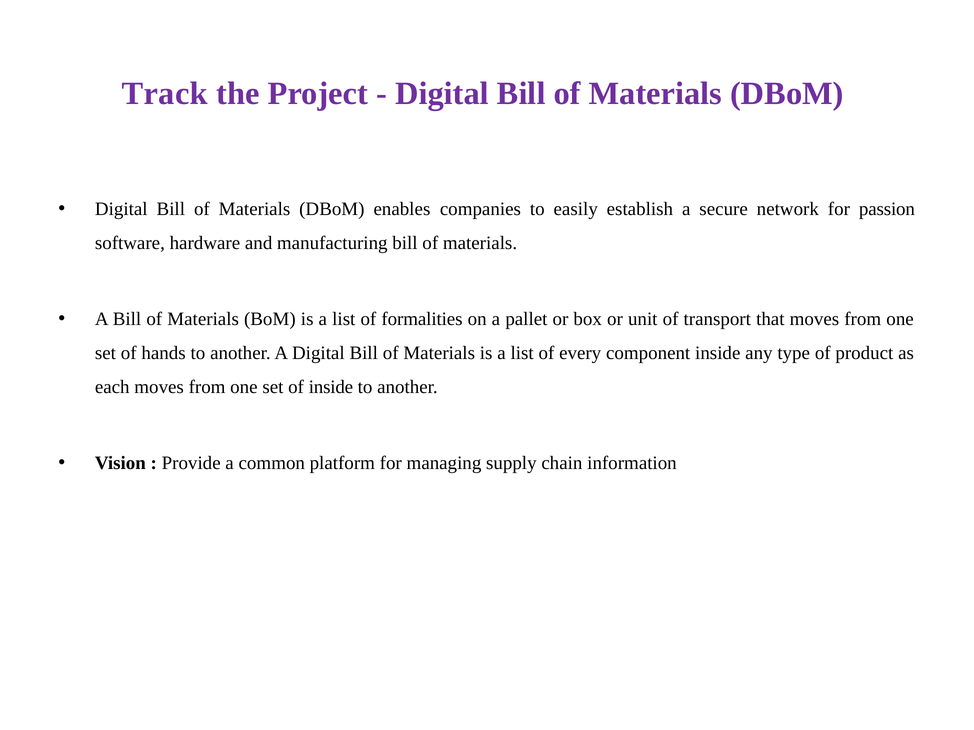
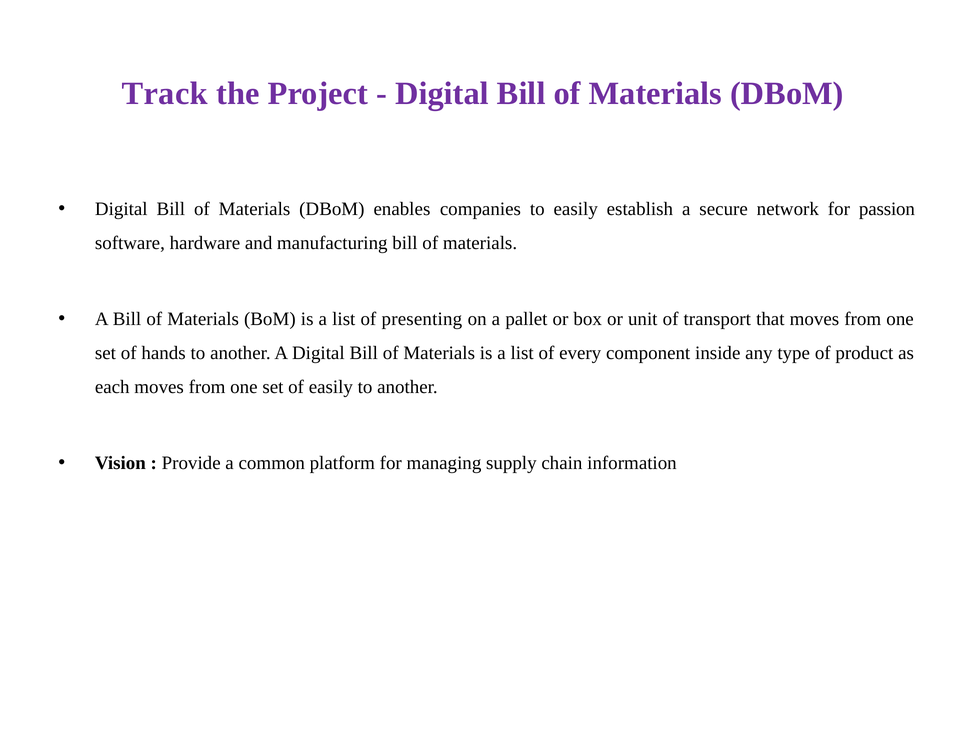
formalities: formalities -> presenting (422, 319)
of inside: inside -> easily (331, 387)
